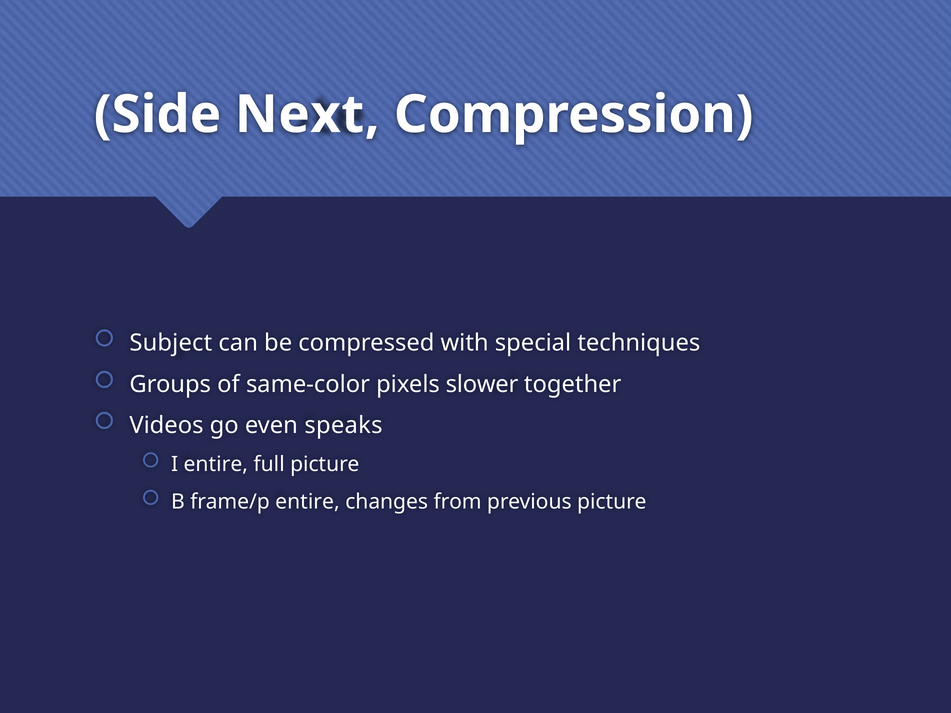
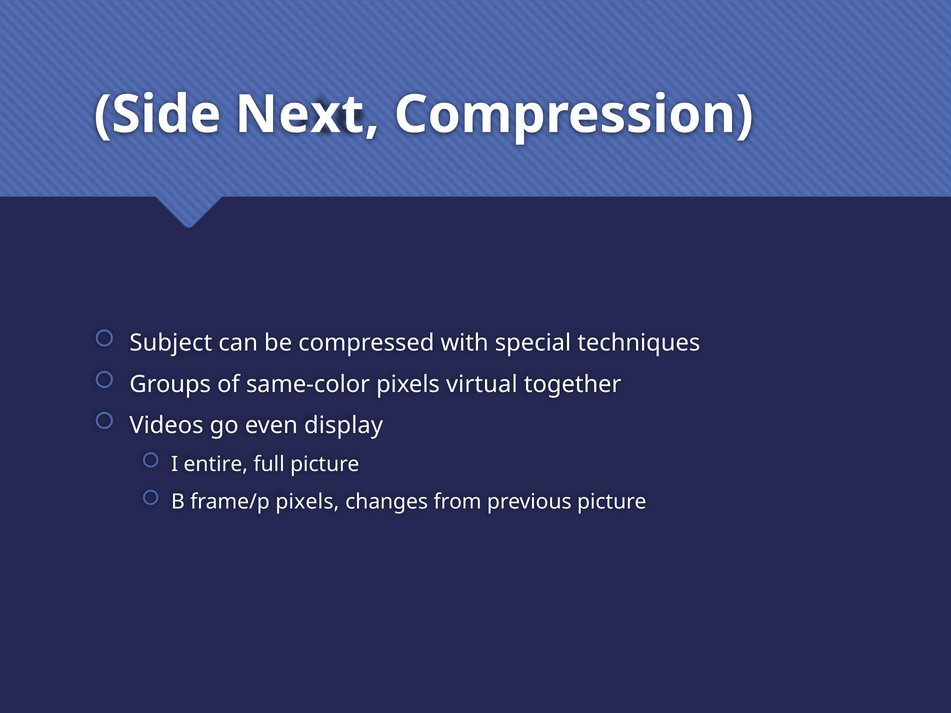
slower: slower -> virtual (482, 384)
speaks: speaks -> display (344, 426)
frame/p entire: entire -> pixels (307, 502)
